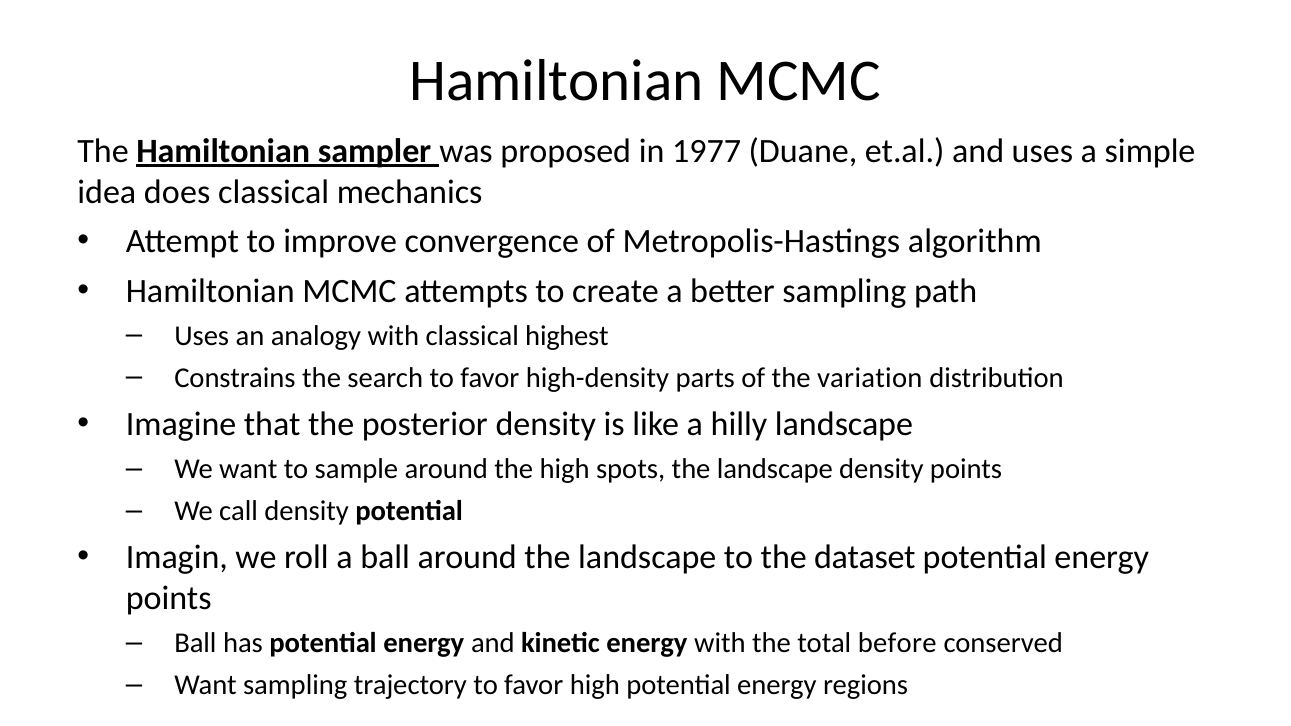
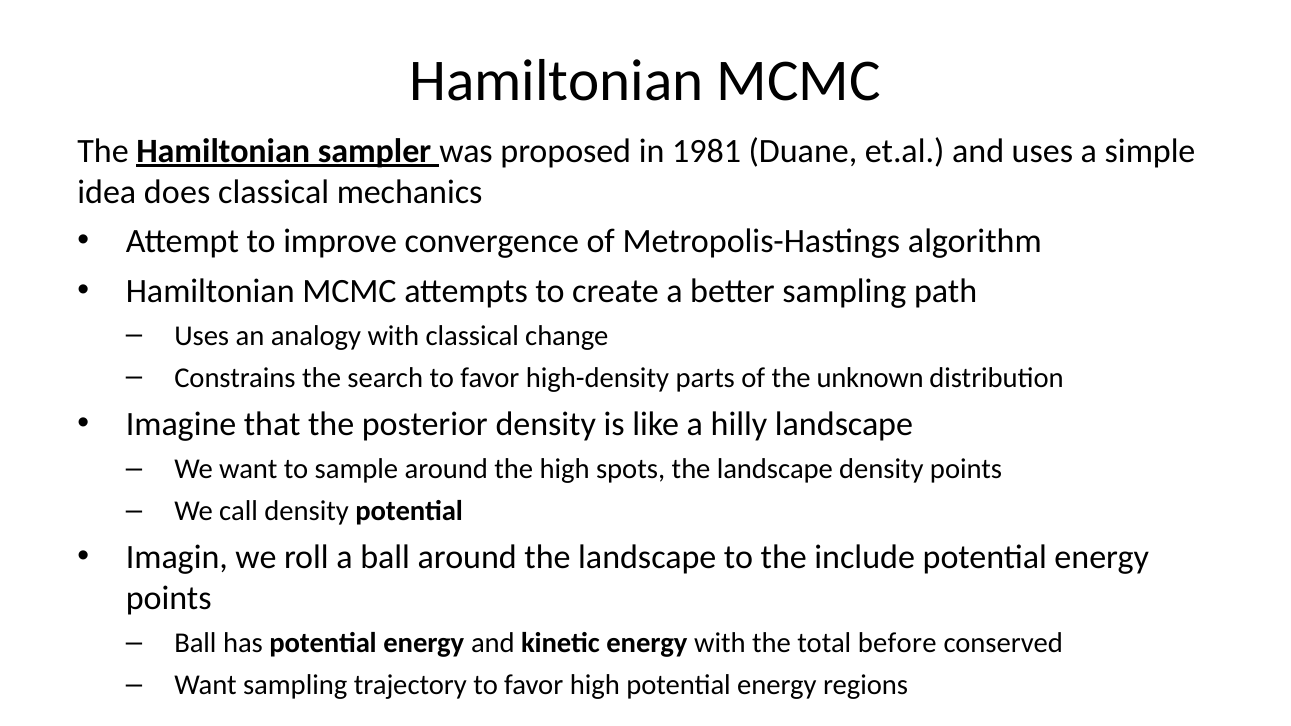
1977: 1977 -> 1981 (707, 151)
highest: highest -> change (567, 336)
variation: variation -> unknown (870, 378)
dataset: dataset -> include (865, 558)
